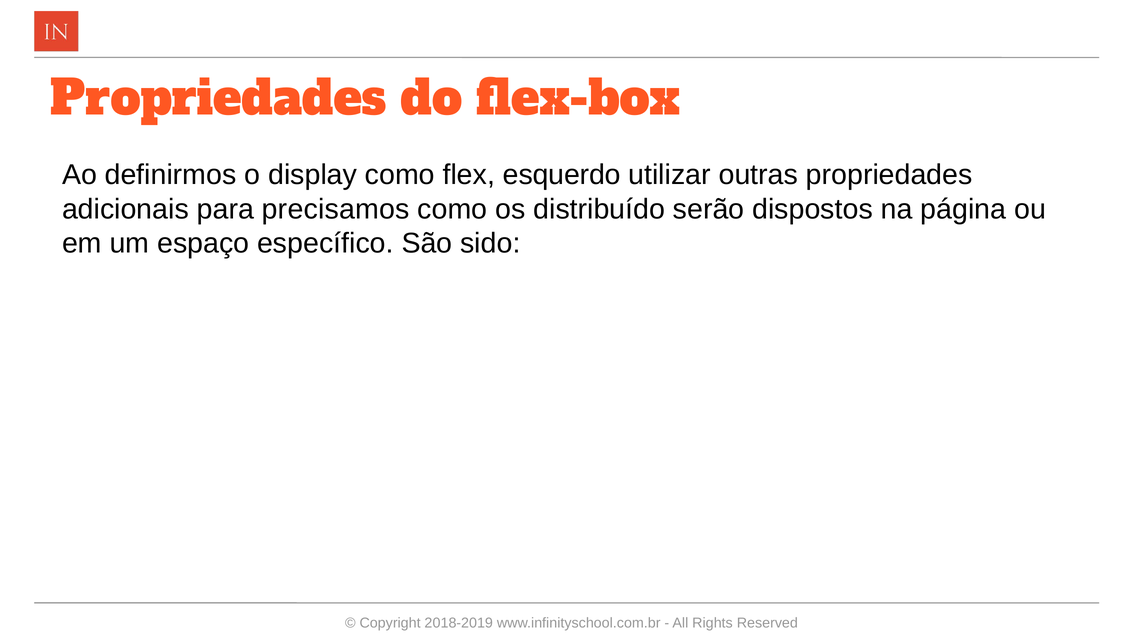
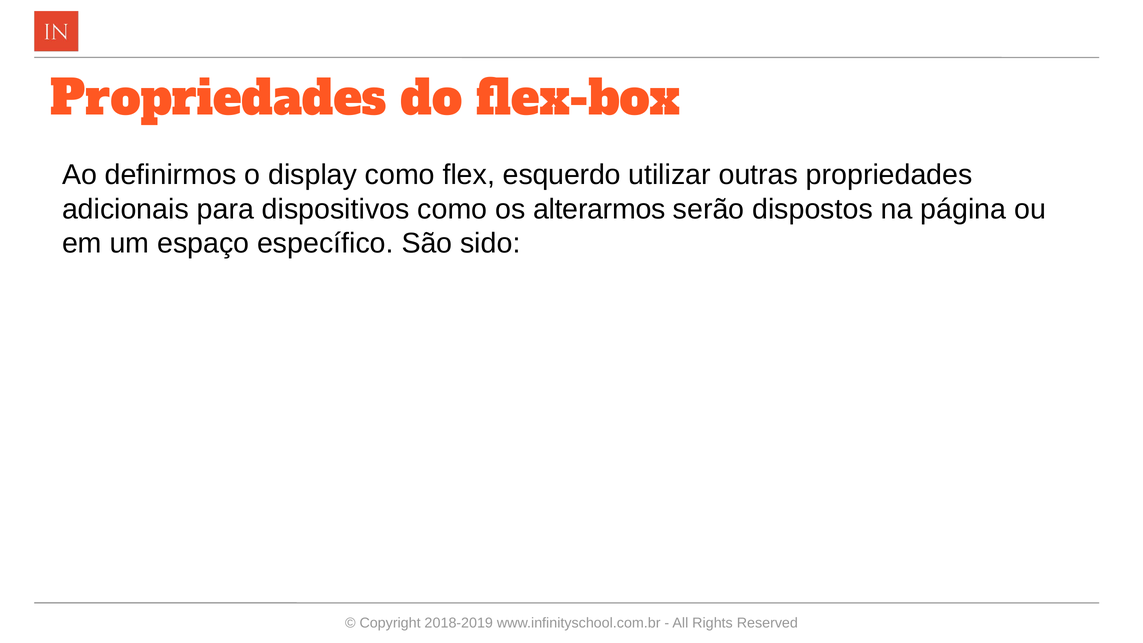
precisamos: precisamos -> dispositivos (336, 209)
distribuído: distribuído -> alterarmos (599, 209)
